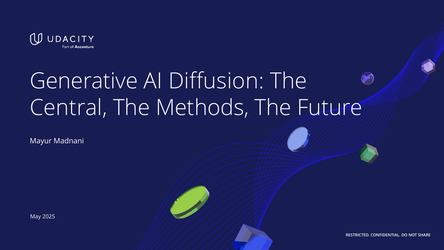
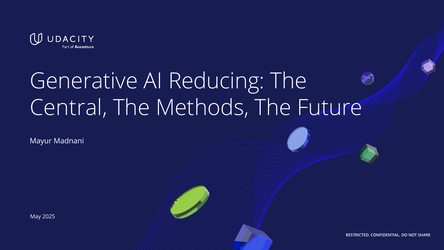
Diffusion: Diffusion -> Reducing (216, 81)
